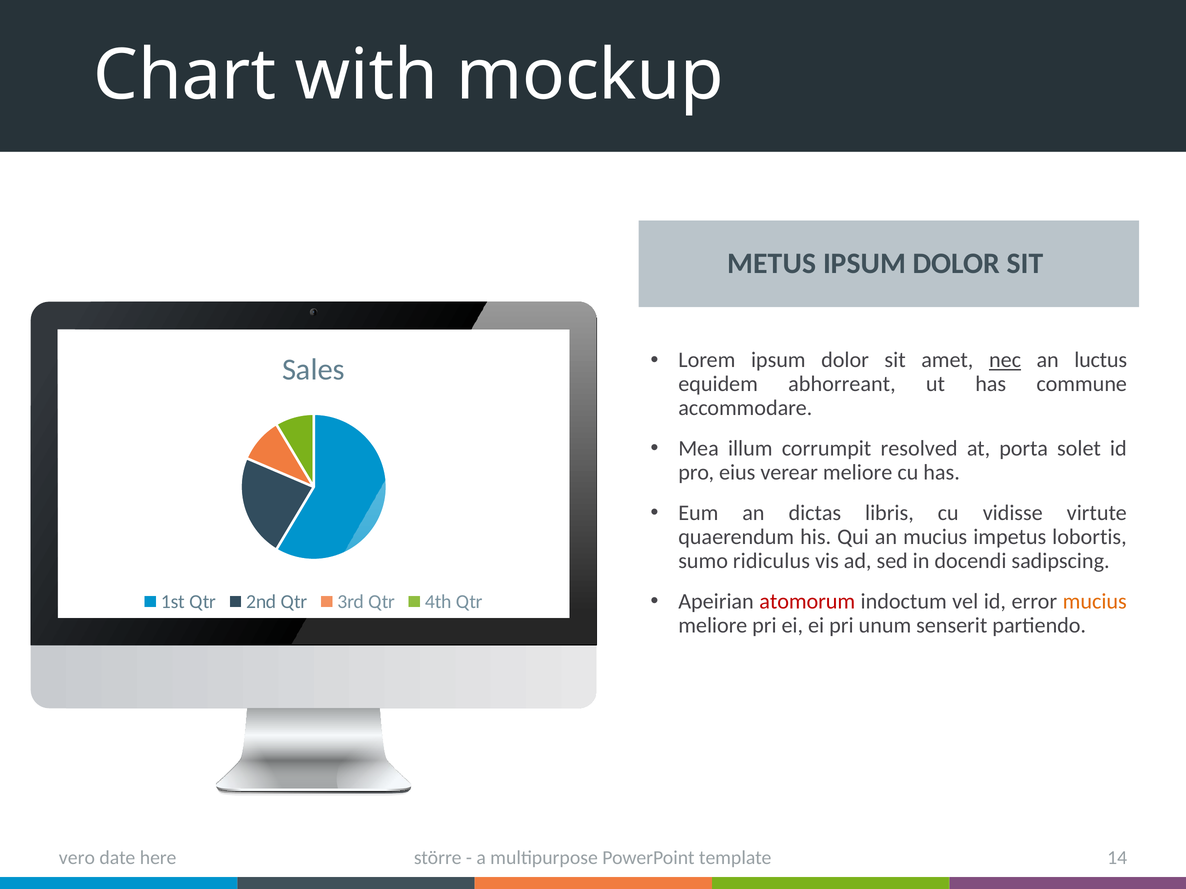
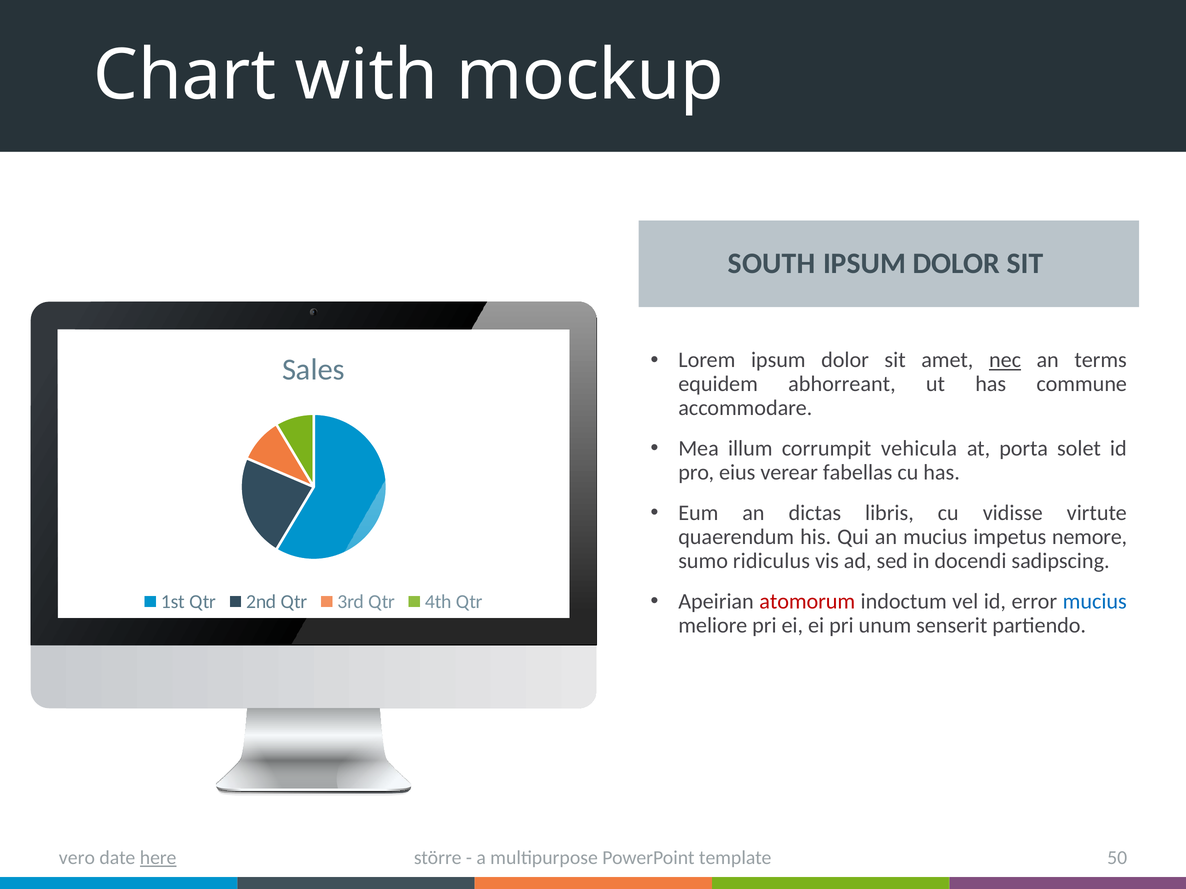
METUS: METUS -> SOUTH (772, 264)
luctus: luctus -> terms (1101, 360)
resolved: resolved -> vehicula (919, 449)
verear meliore: meliore -> fabellas (858, 473)
lobortis: lobortis -> nemore (1090, 537)
mucius colour: orange -> blue (1095, 602)
14: 14 -> 50 (1117, 858)
here underline: none -> present (158, 858)
